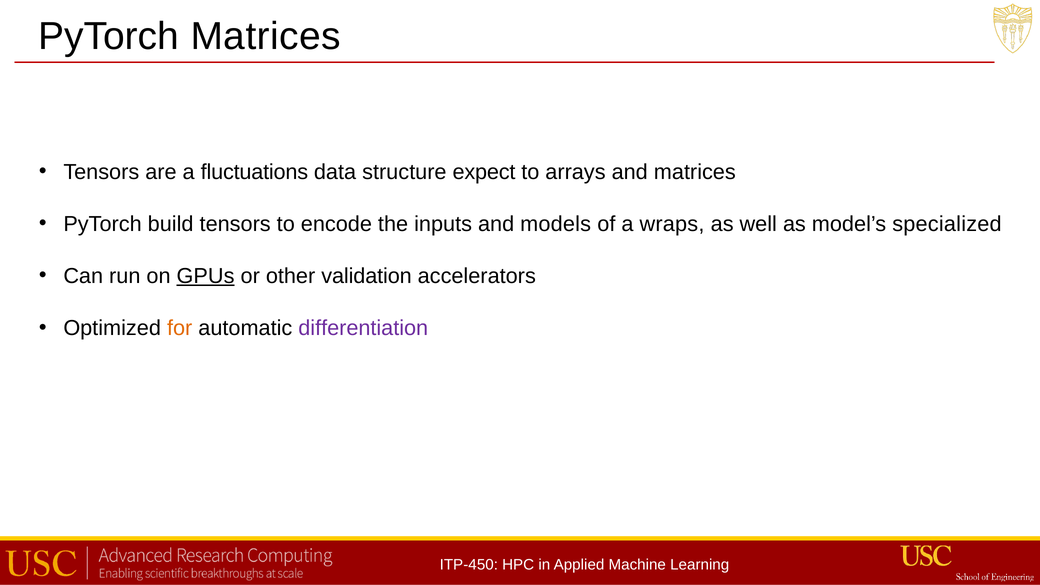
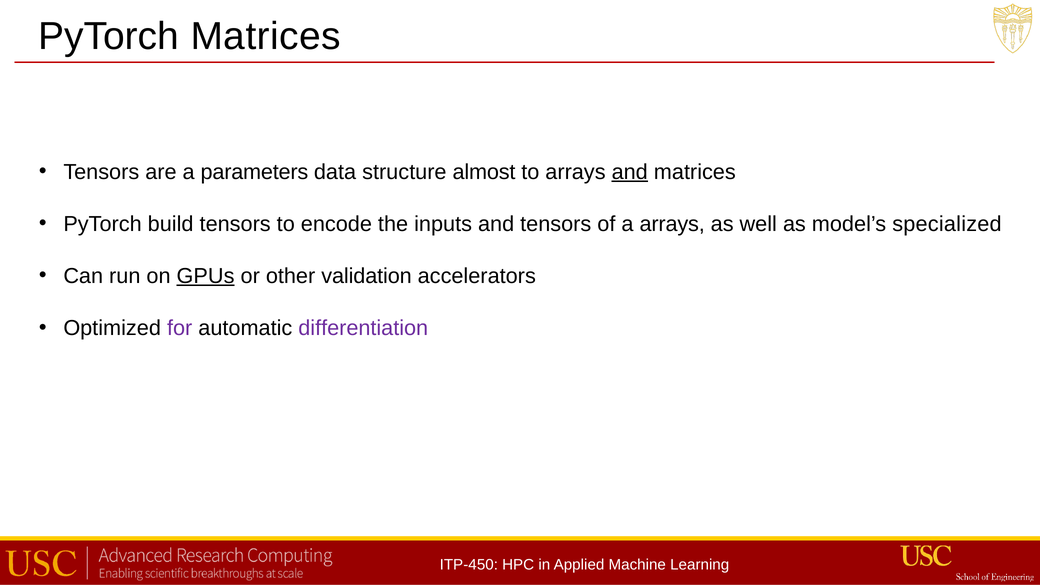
fluctuations: fluctuations -> parameters (254, 172)
expect: expect -> almost (484, 172)
and underline: none -> present (630, 172)
and models: models -> tensors (556, 224)
a wraps: wraps -> arrays (672, 224)
for colour: orange -> purple (180, 328)
